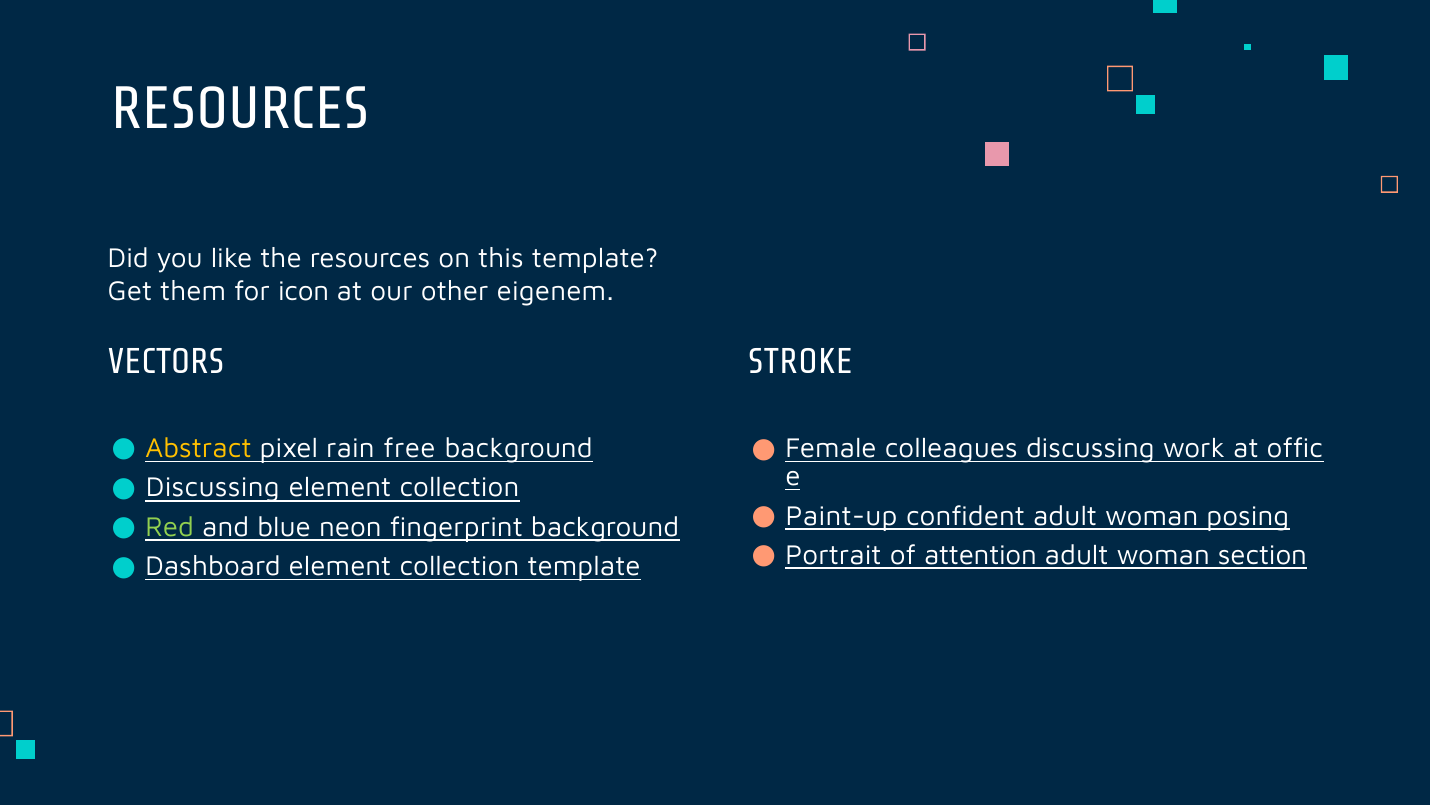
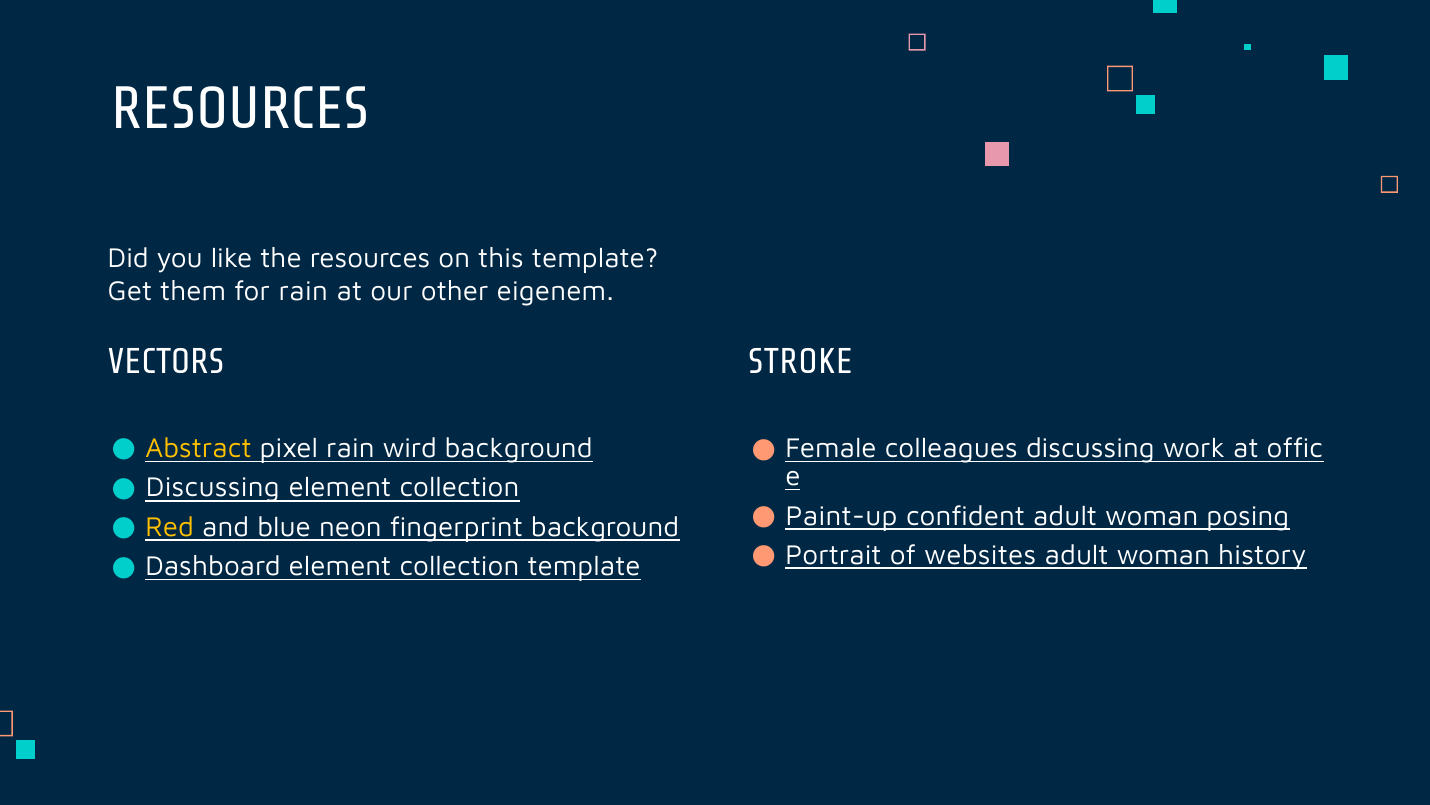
for icon: icon -> rain (303, 291)
free: free -> wird (410, 448)
Red colour: light green -> yellow (170, 527)
attention: attention -> websites (980, 555)
section: section -> history (1262, 555)
